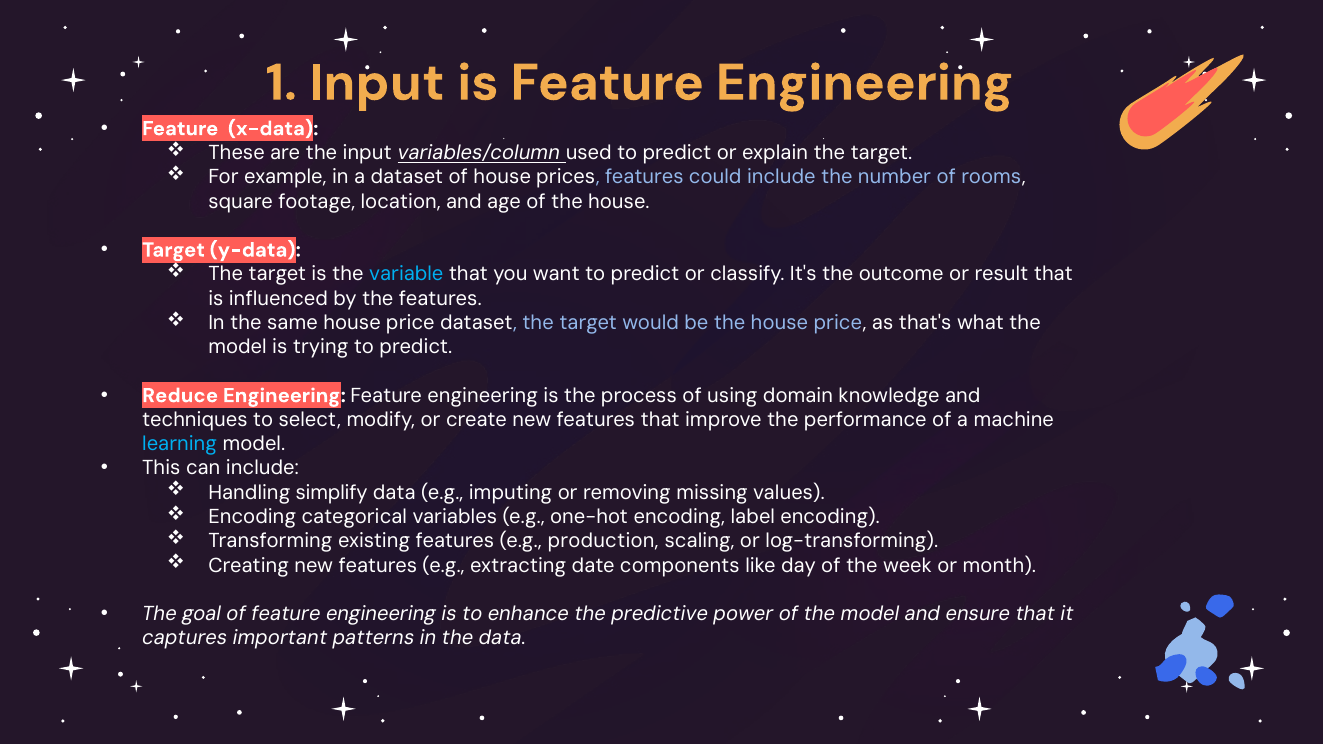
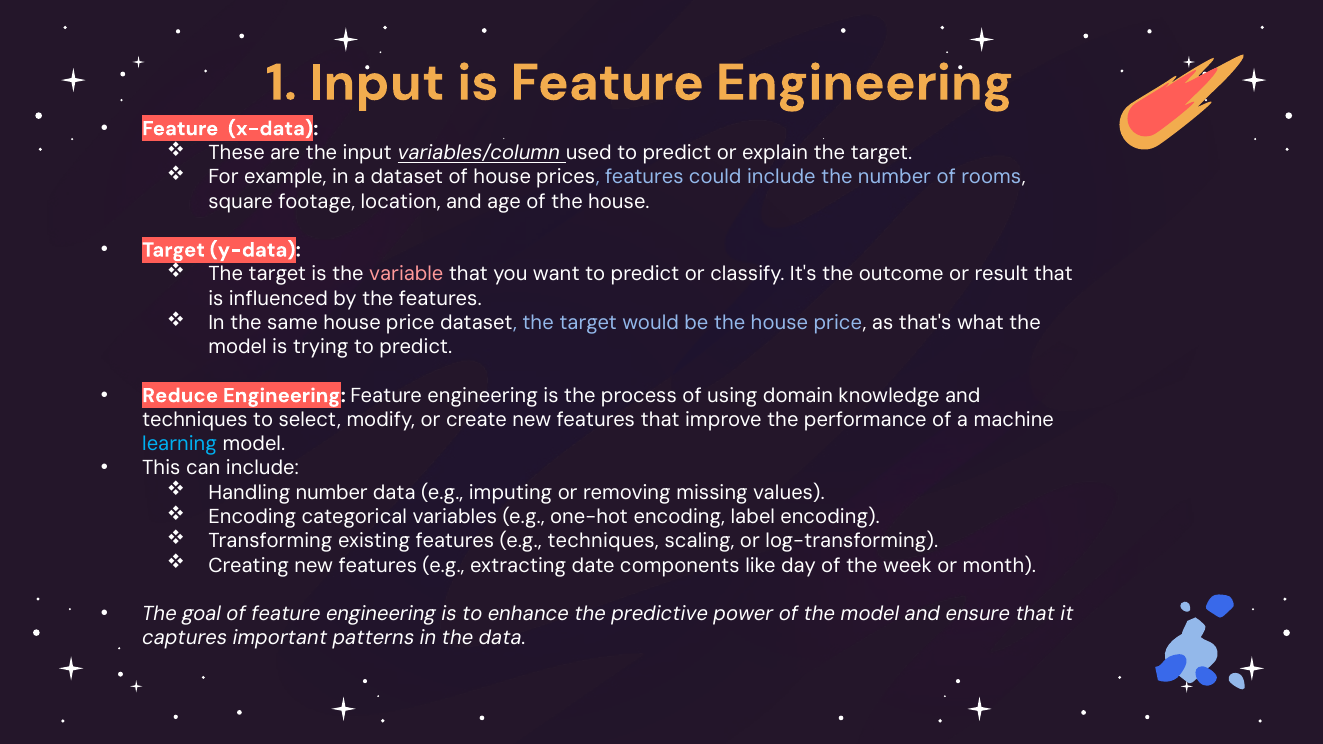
variable colour: light blue -> pink (406, 274)
Handling simplify: simplify -> number (332, 493)
e.g production: production -> techniques (603, 541)
